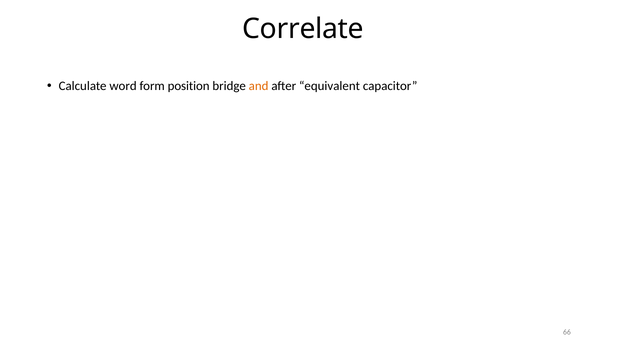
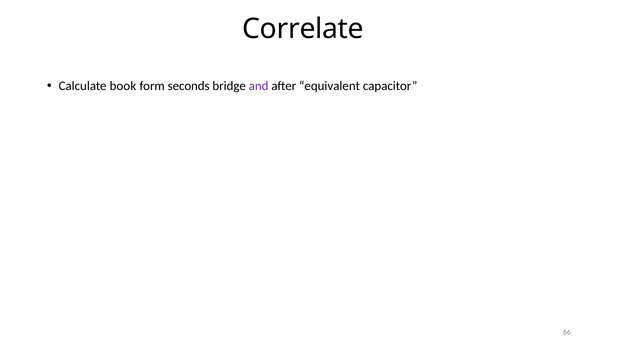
word: word -> book (123, 86)
position: position -> seconds (189, 86)
and colour: orange -> purple (259, 86)
